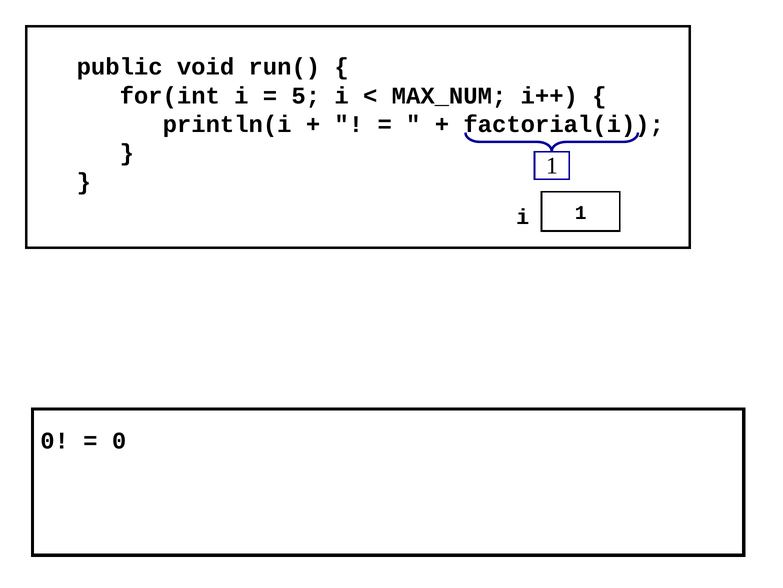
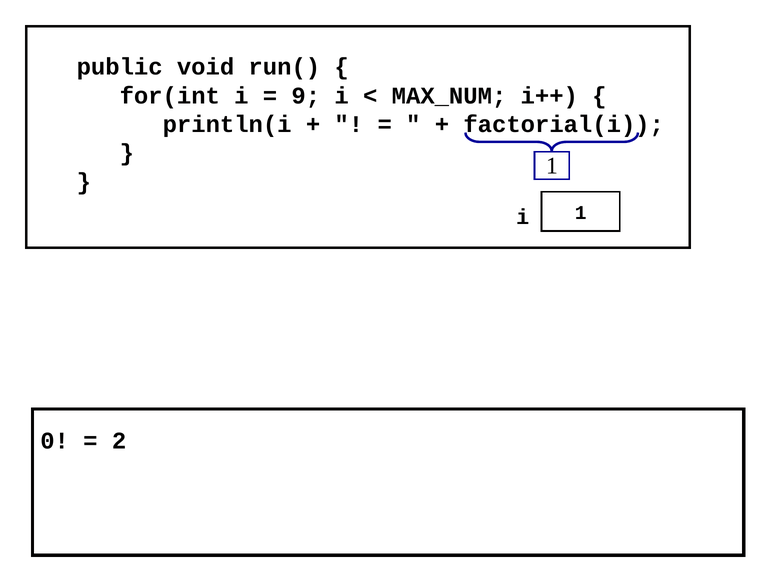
5: 5 -> 9 (306, 95)
0: 0 -> 2 (119, 440)
